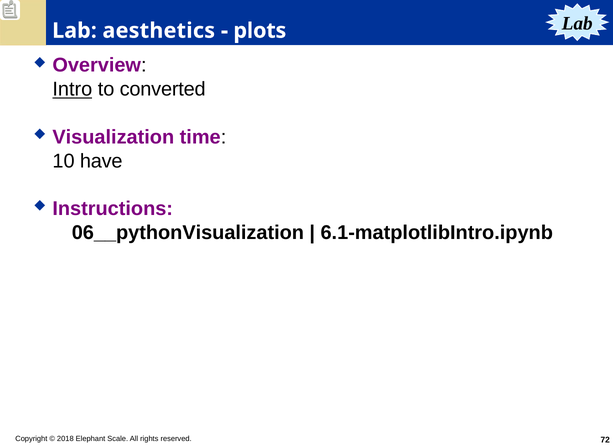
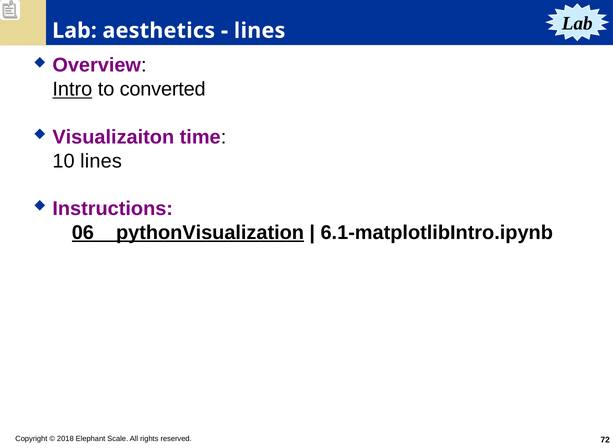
plots: plots -> lines (260, 31)
Visualization: Visualization -> Visualizaiton (113, 137)
10 have: have -> lines (101, 161)
06__pythonVisualization underline: none -> present (188, 233)
